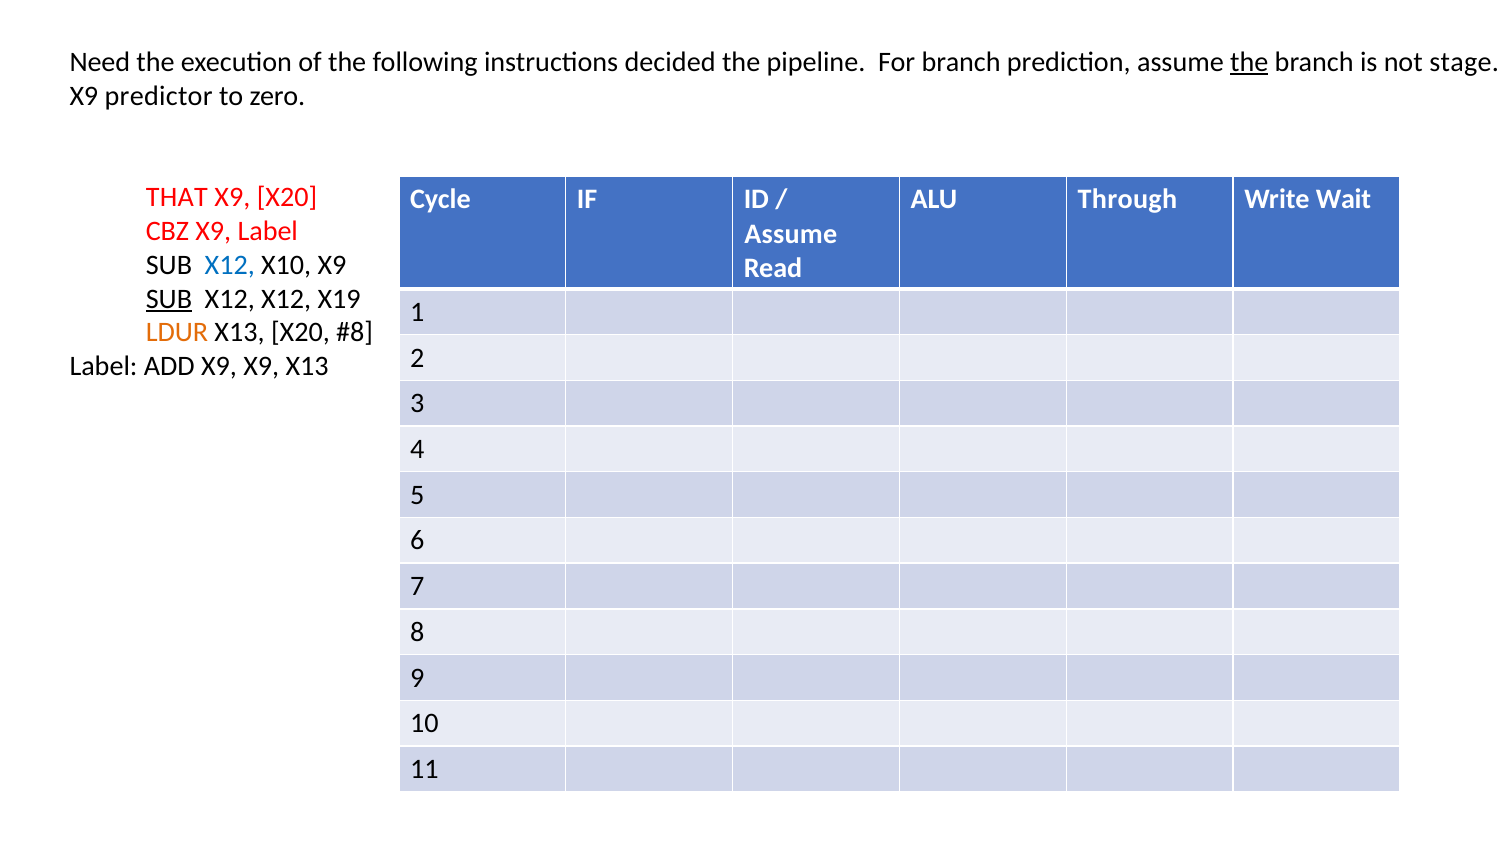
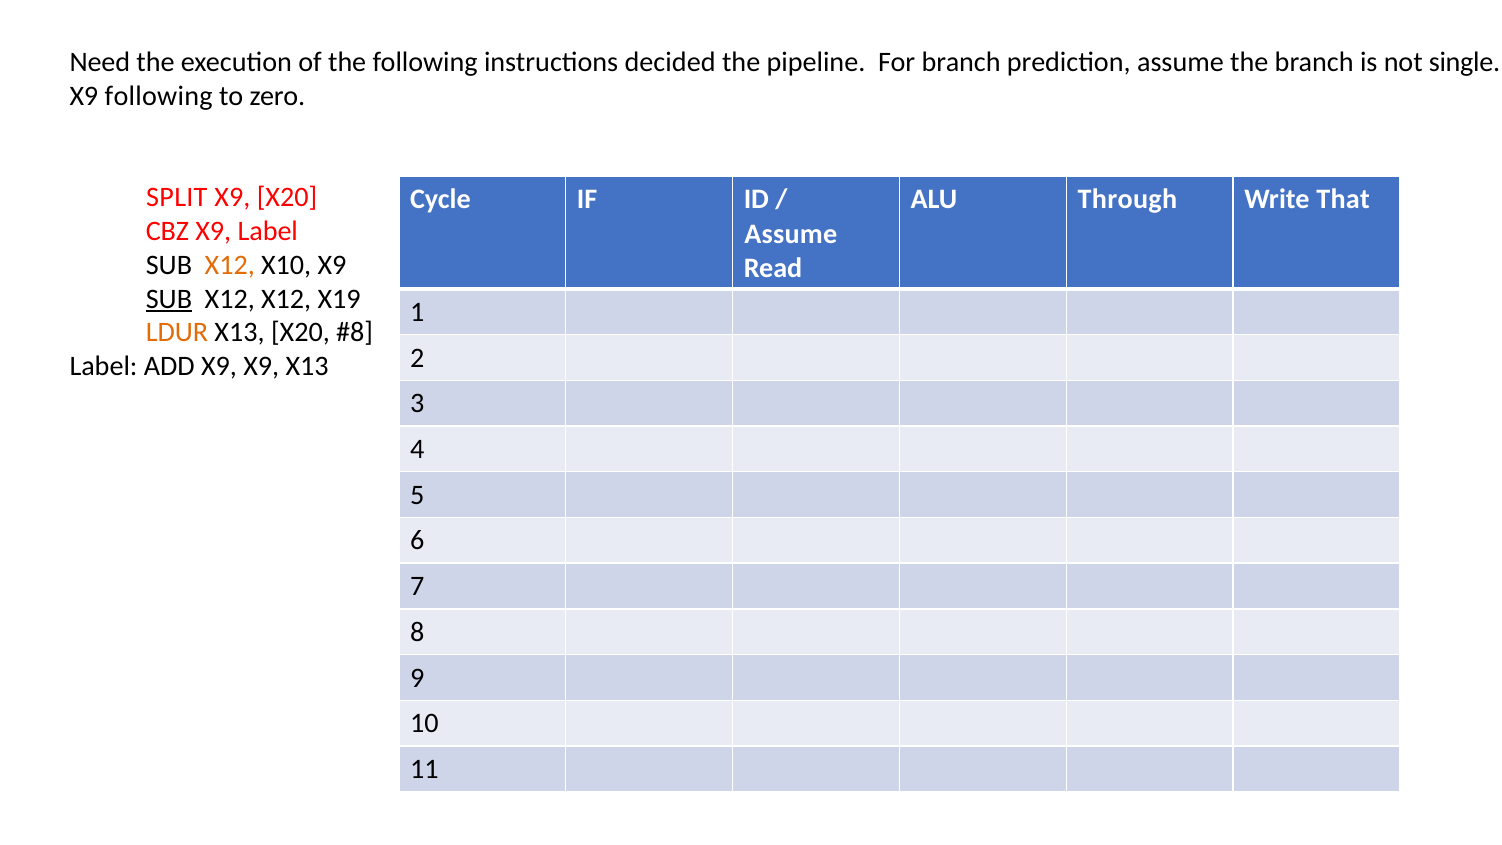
the underline: present -> none (1249, 62)
stage: stage -> single (1464, 62)
X9 predictor: predictor -> following (159, 96)
THAT: THAT -> SPLIT (177, 197)
Wait: Wait -> That (1343, 199)
X12 colour: blue -> orange (230, 265)
